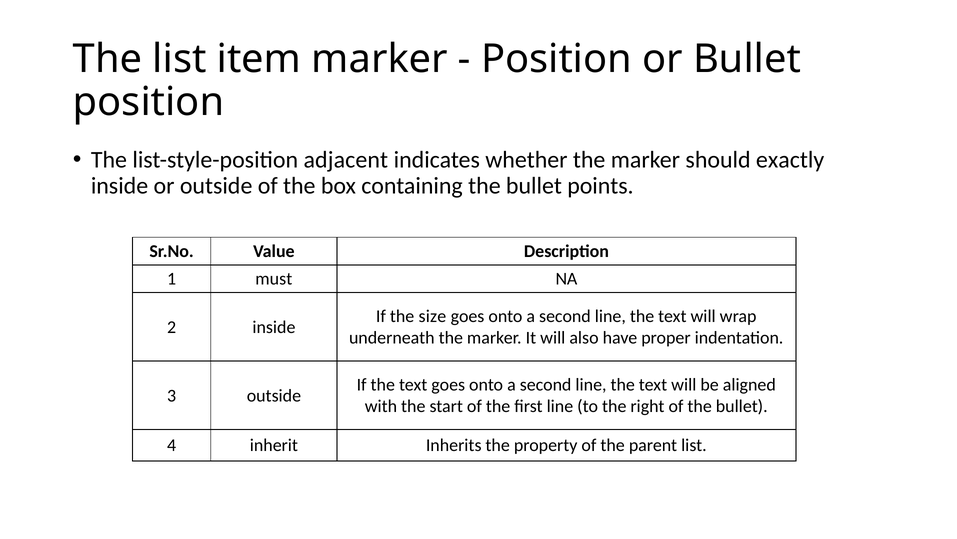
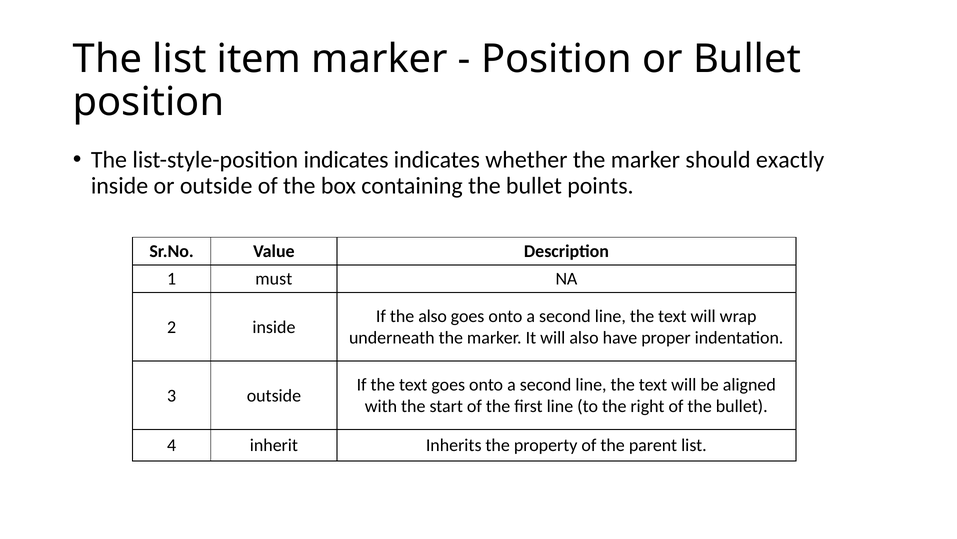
list-style-position adjacent: adjacent -> indicates (346, 160)
the size: size -> also (433, 316)
